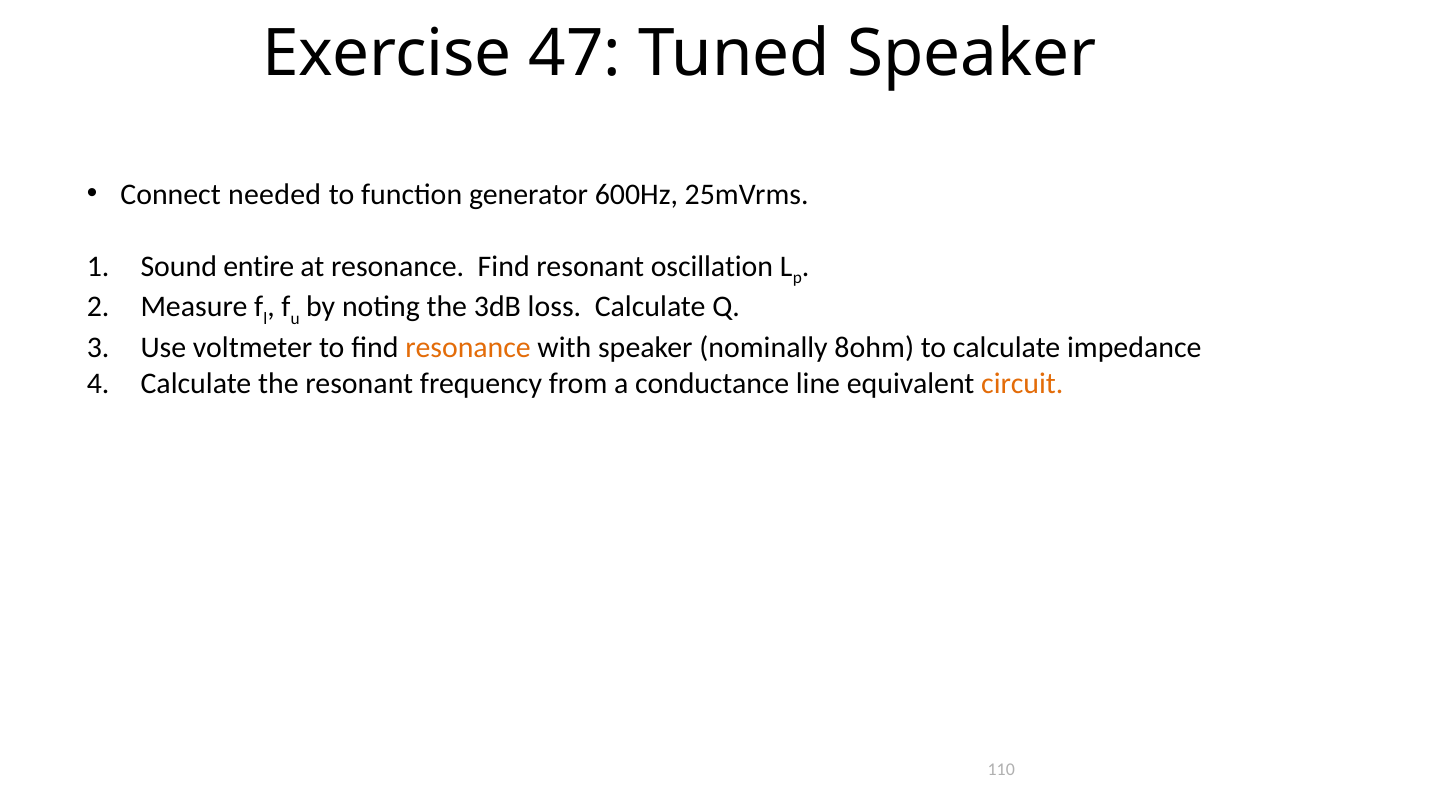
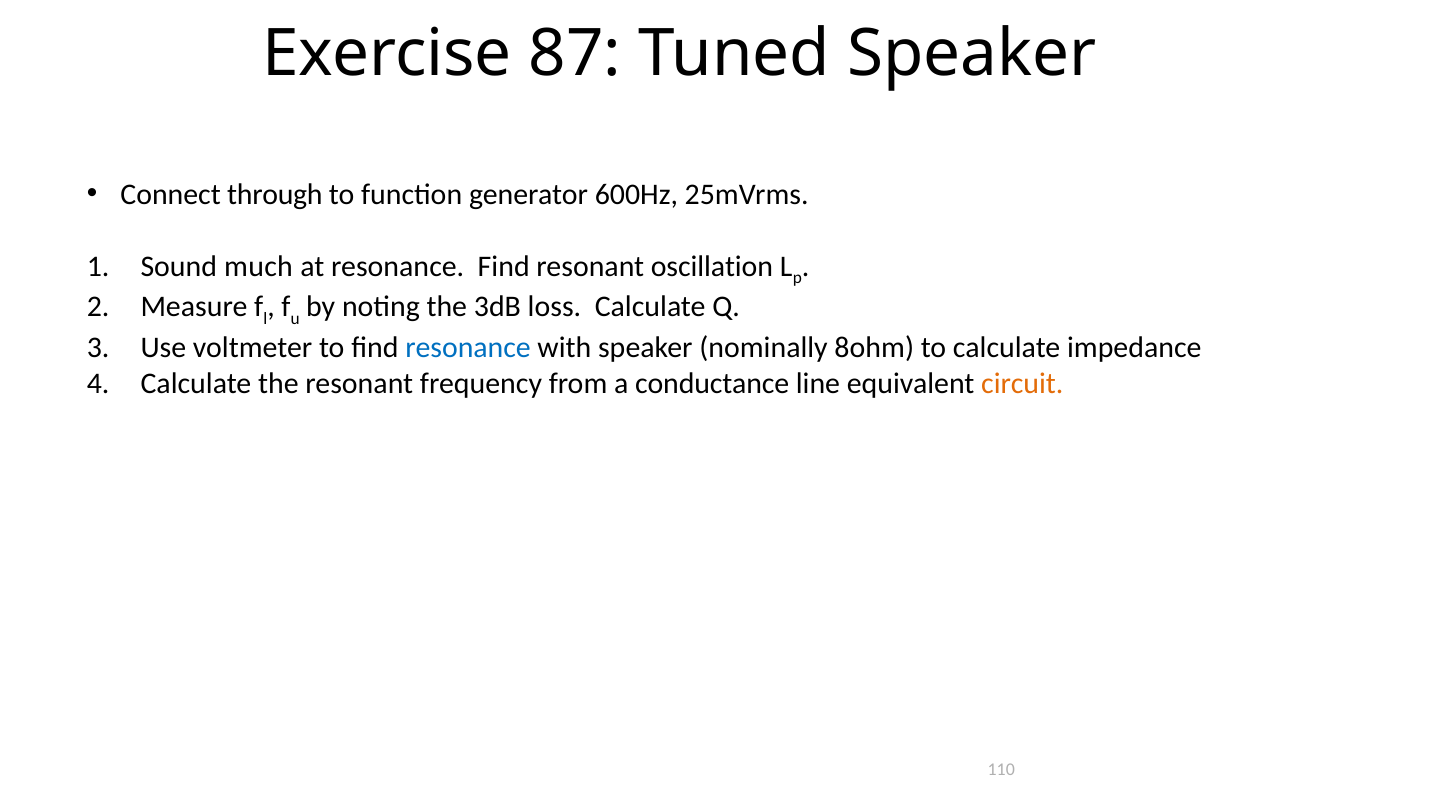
47: 47 -> 87 (575, 54)
needed: needed -> through (275, 195)
entire: entire -> much (259, 266)
resonance colour: orange -> blue (468, 348)
